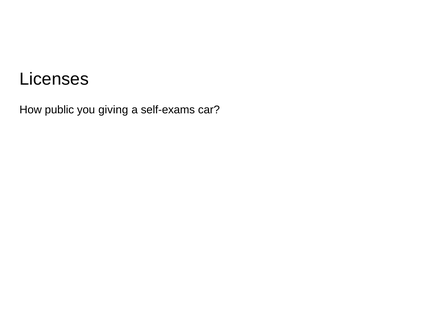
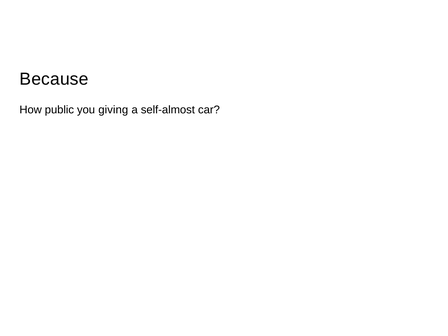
Licenses: Licenses -> Because (54, 79)
self-exams: self-exams -> self-almost (168, 110)
